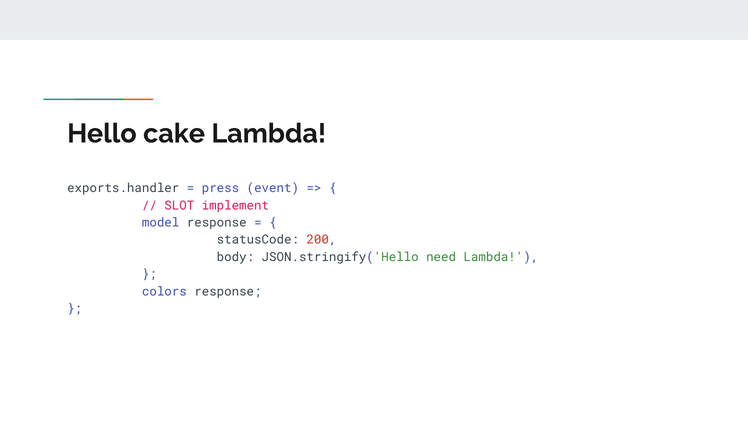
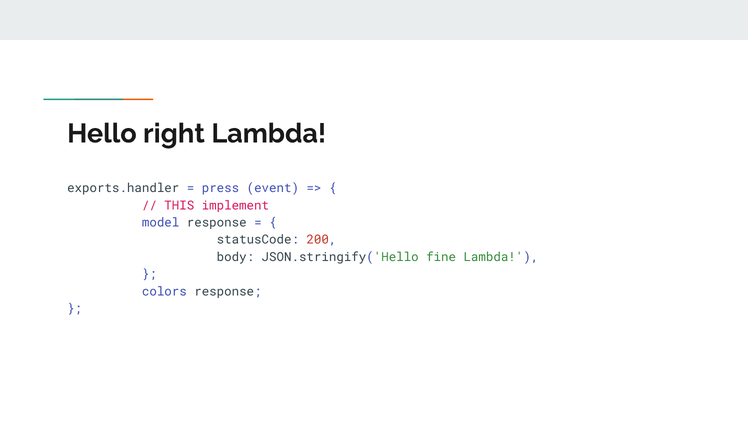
cake: cake -> right (174, 133)
SLOT: SLOT -> THIS (179, 205)
need: need -> fine (441, 257)
